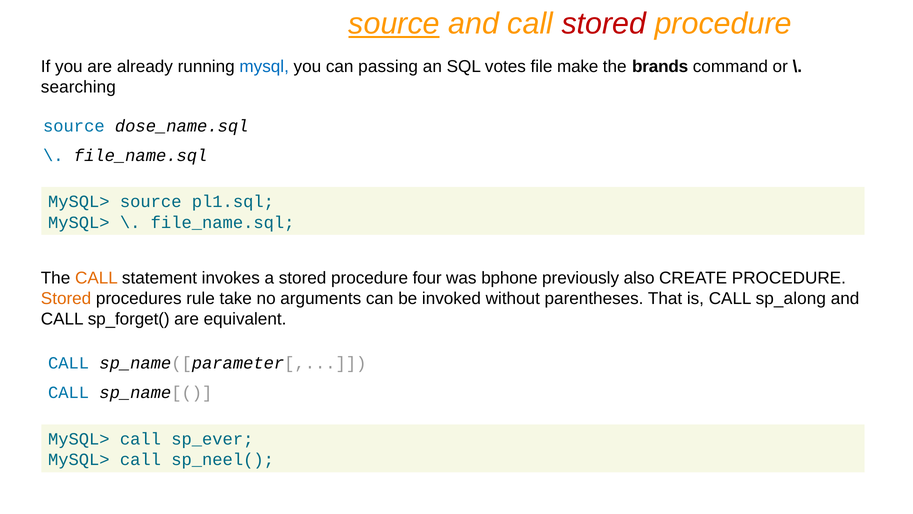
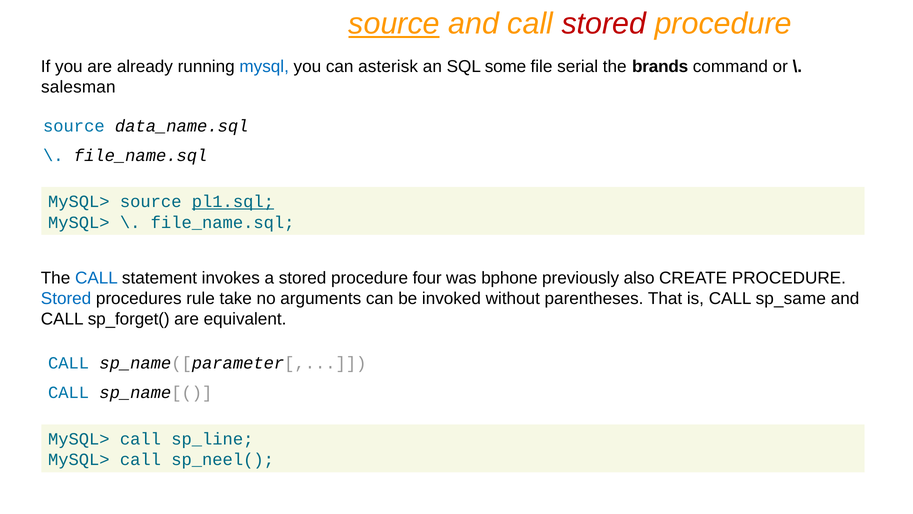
passing: passing -> asterisk (388, 67)
votes: votes -> some (506, 67)
make: make -> serial (578, 67)
searching: searching -> salesman (78, 87)
dose_name.sql: dose_name.sql -> data_name.sql (182, 126)
pl1.sql underline: none -> present (233, 202)
CALL colour: orange -> blue (96, 278)
Stored colour: orange -> blue (66, 298)
sp_along: sp_along -> sp_same (791, 298)
sp_ever: sp_ever -> sp_line (212, 439)
